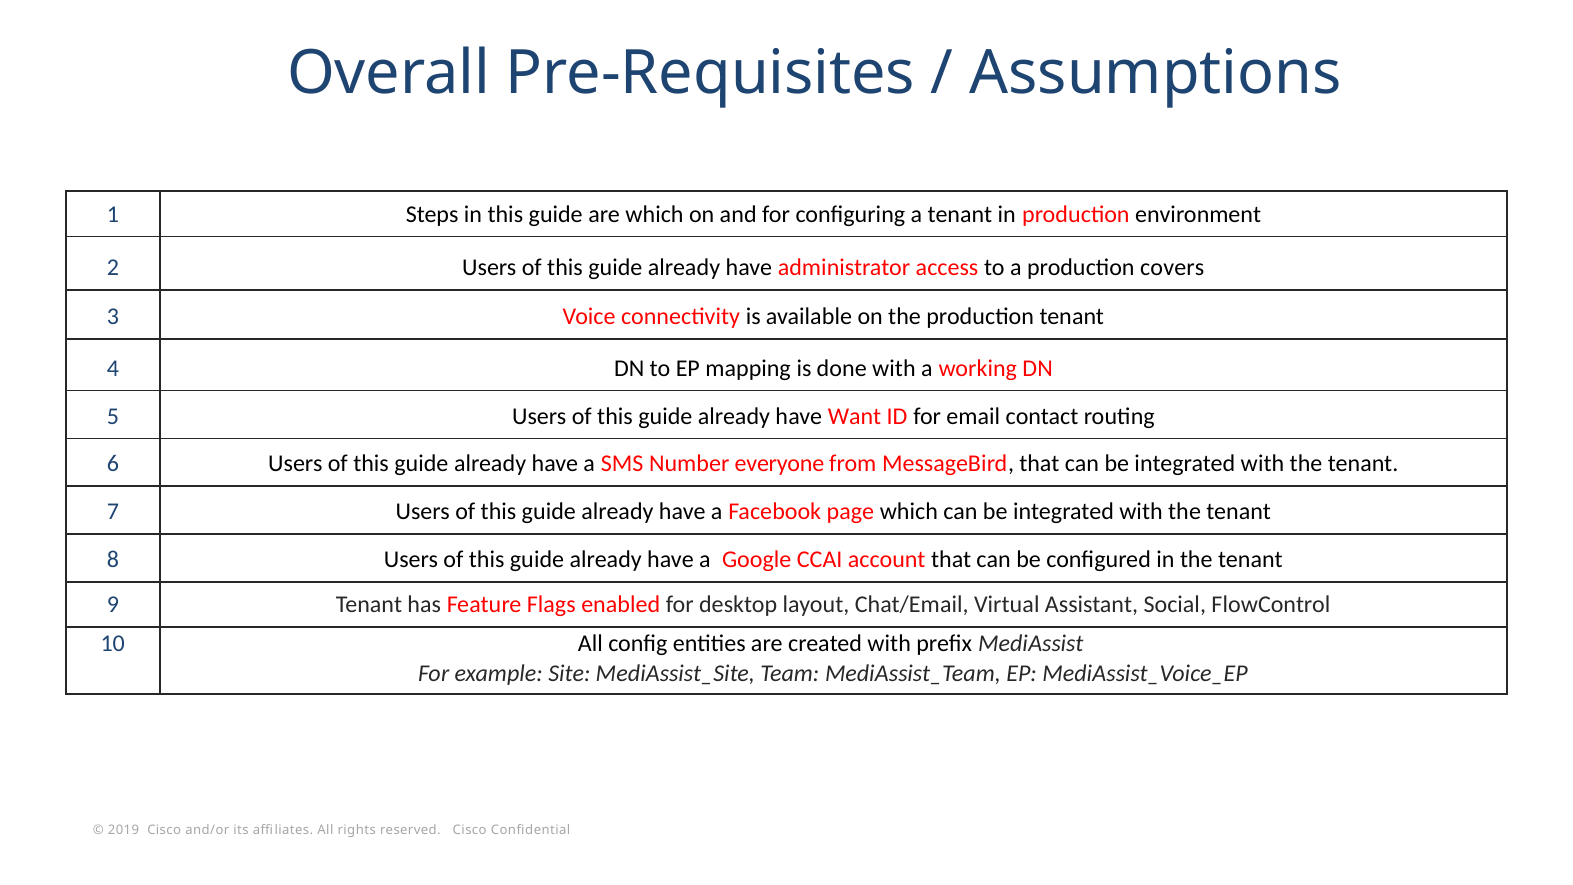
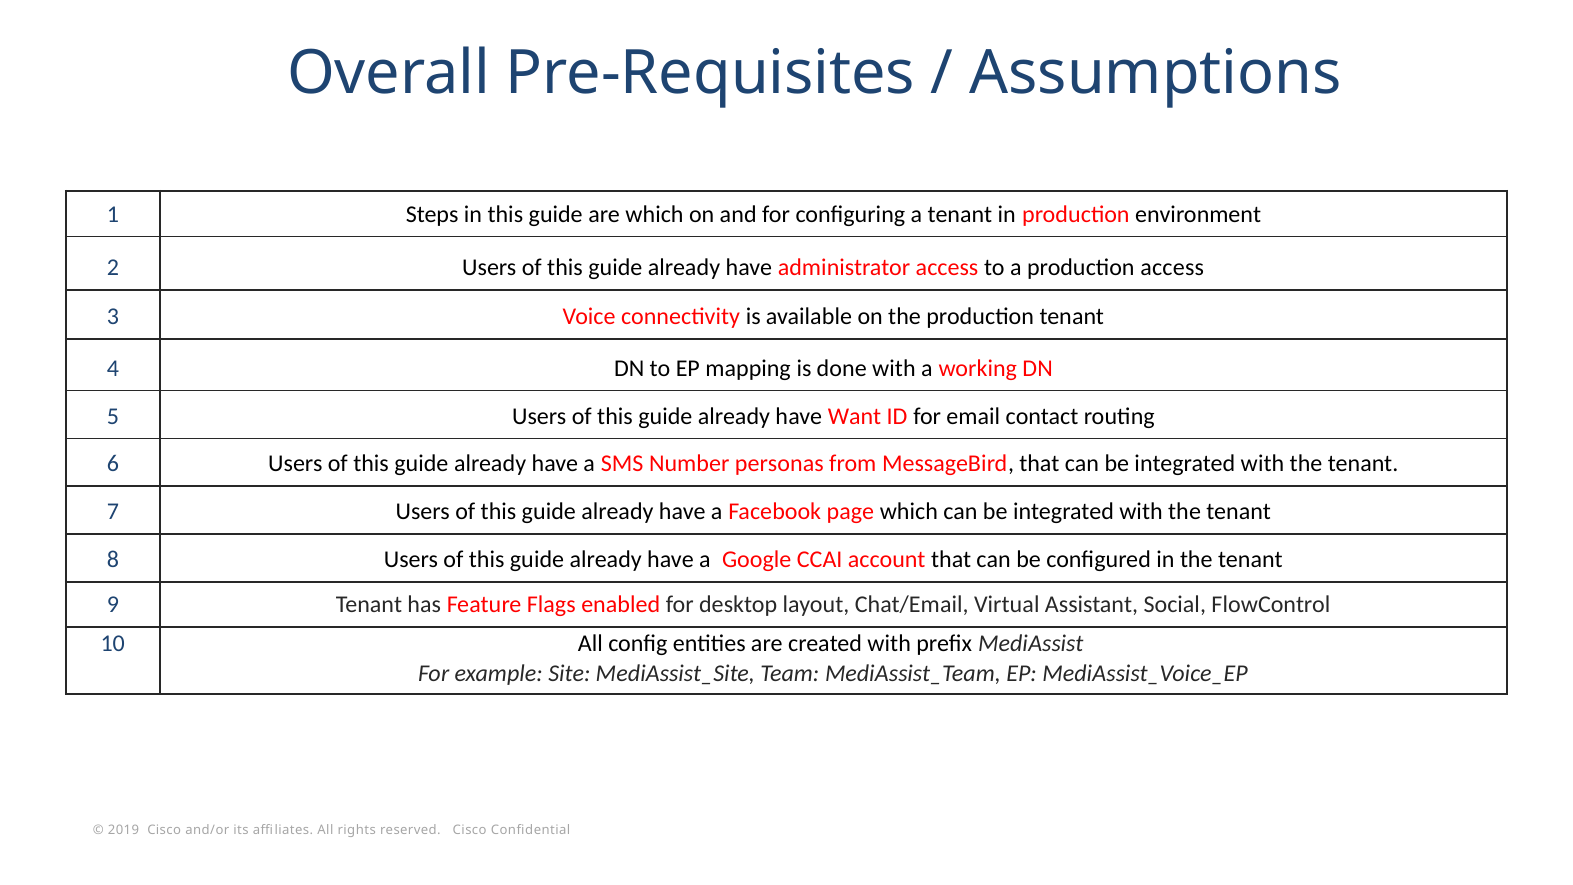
production covers: covers -> access (1172, 267)
everyone: everyone -> personas (779, 464)
